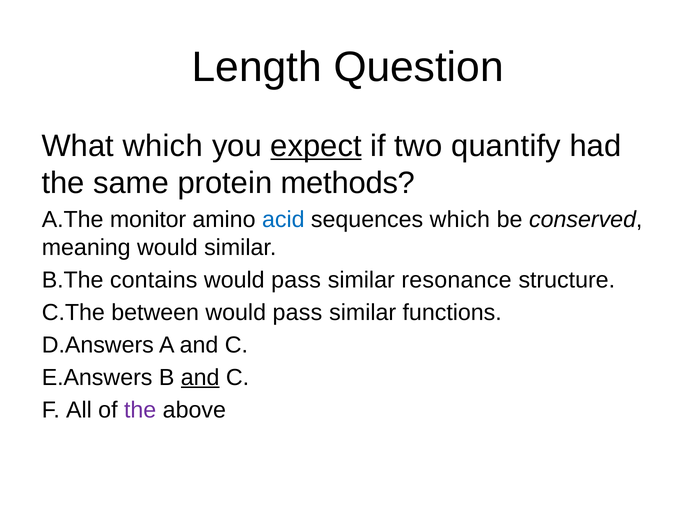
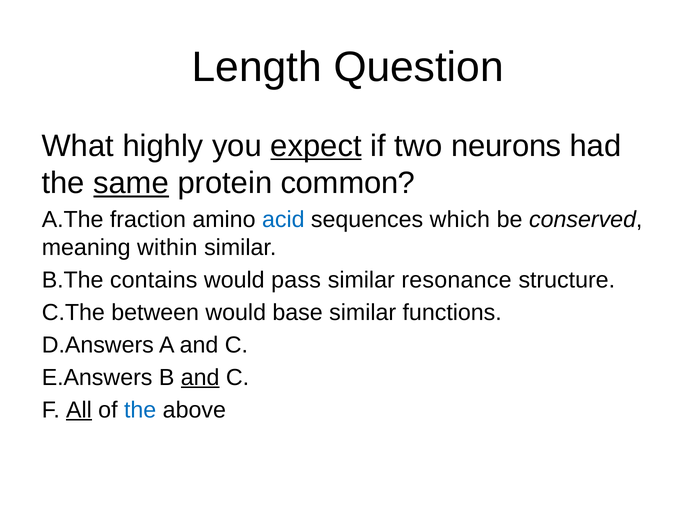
What which: which -> highly (163, 146)
quantify: quantify -> neurons (506, 146)
same underline: none -> present (131, 183)
methods: methods -> common (348, 183)
monitor: monitor -> fraction (148, 220)
meaning would: would -> within (167, 248)
pass: pass -> base (298, 313)
All underline: none -> present (79, 410)
the colour: purple -> blue (140, 410)
